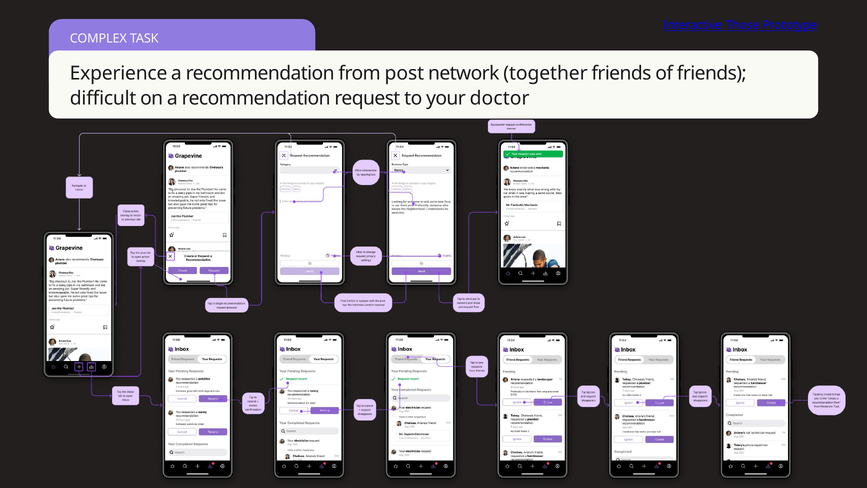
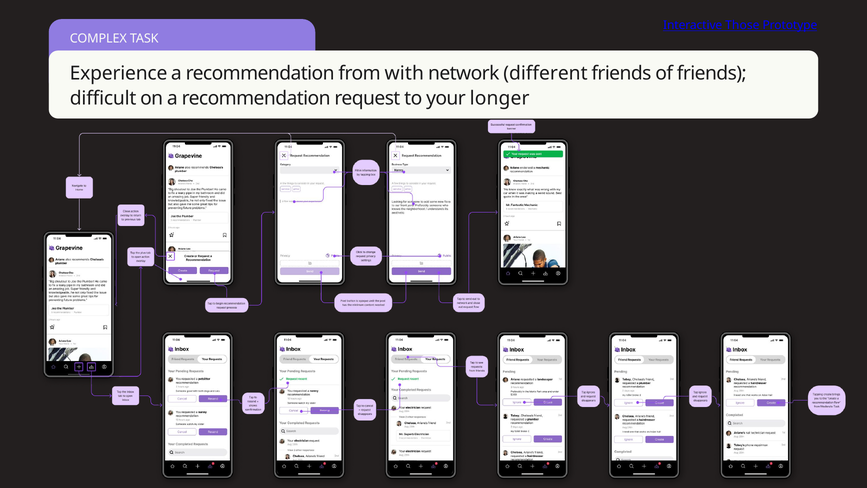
post: post -> with (404, 73)
together: together -> different (545, 73)
doctor: doctor -> longer (500, 98)
